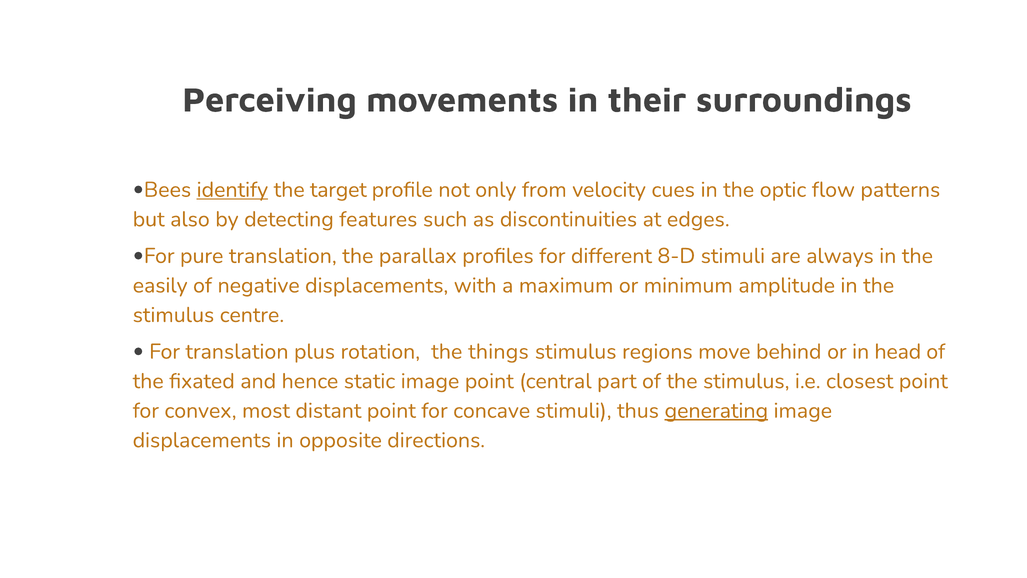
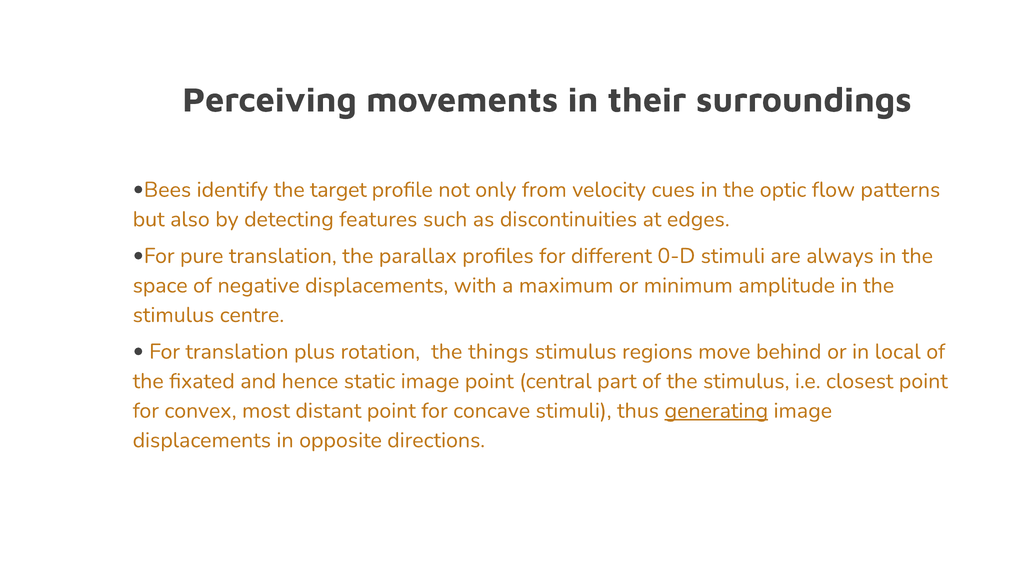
identify underline: present -> none (232, 190)
8-D: 8-D -> 0-D (676, 256)
easily: easily -> space (160, 285)
head: head -> local (898, 351)
